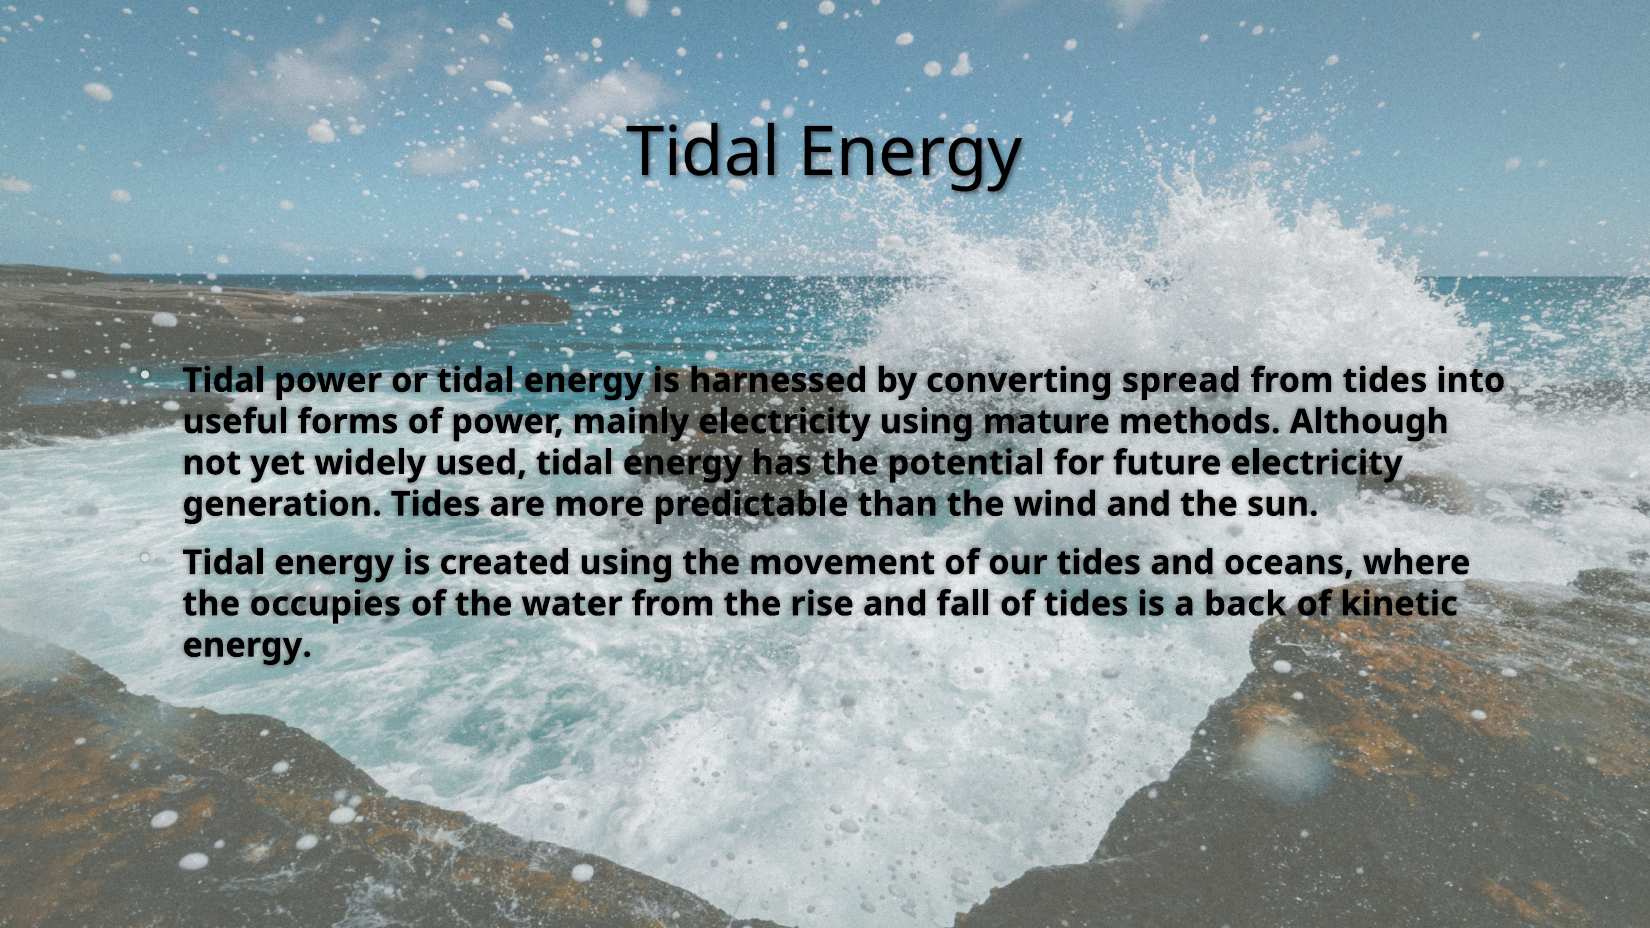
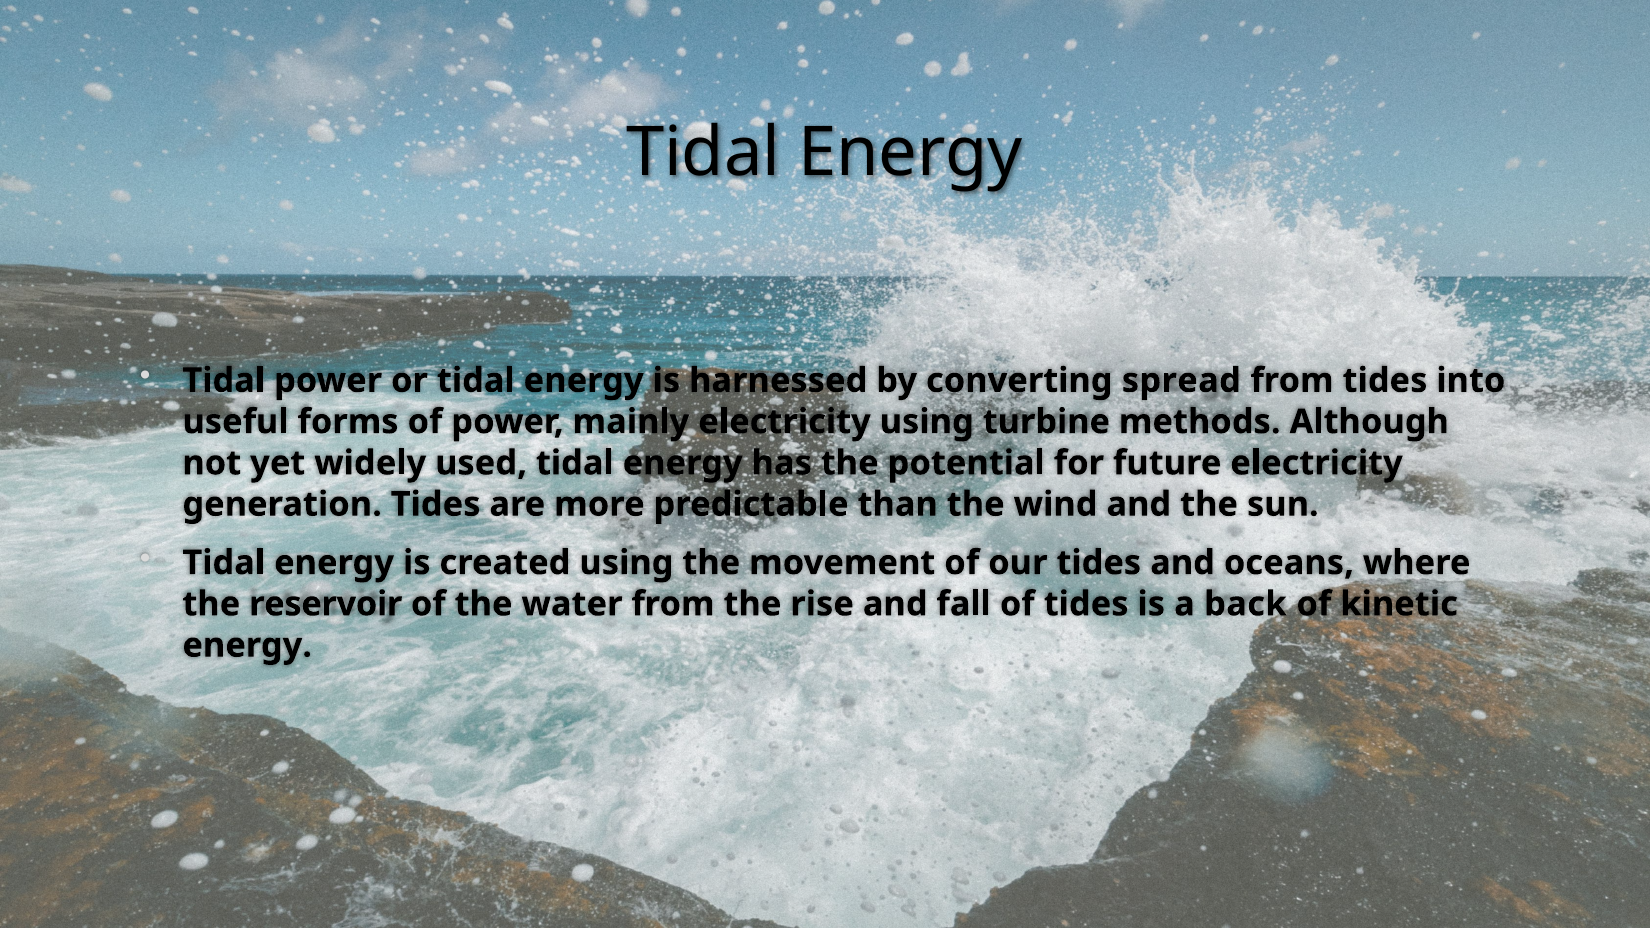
mature: mature -> turbine (1046, 422)
occupies: occupies -> reservoir (326, 604)
